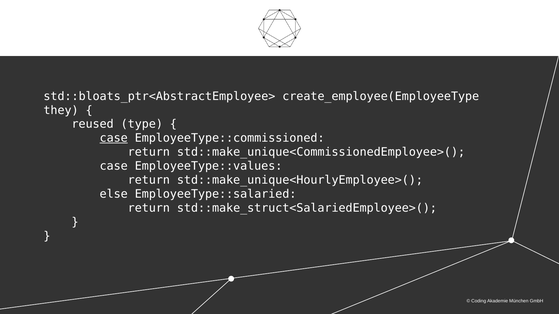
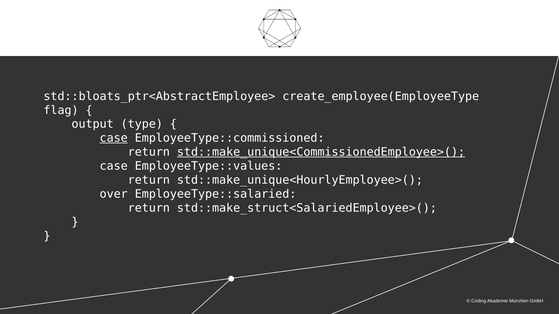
they: they -> flag (61, 110)
reused: reused -> output (93, 124)
std::make_unique<CommissionedEmployee>( underline: none -> present (321, 152)
else: else -> over (114, 194)
